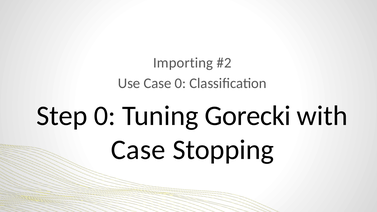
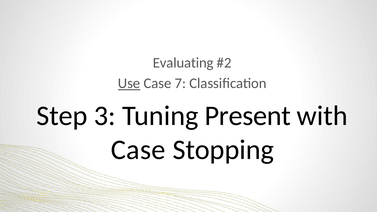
Importing: Importing -> Evaluating (183, 63)
Use underline: none -> present (129, 83)
Case 0: 0 -> 7 (180, 83)
Step 0: 0 -> 3 (105, 116)
Gorecki: Gorecki -> Present (248, 116)
